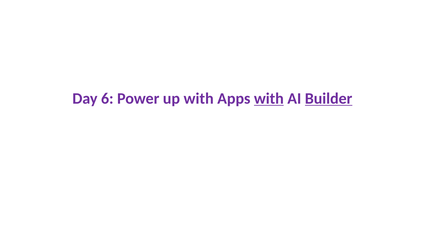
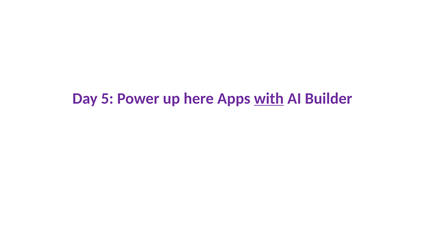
6: 6 -> 5 (107, 99)
up with: with -> here (199, 99)
Builder underline: present -> none (329, 99)
